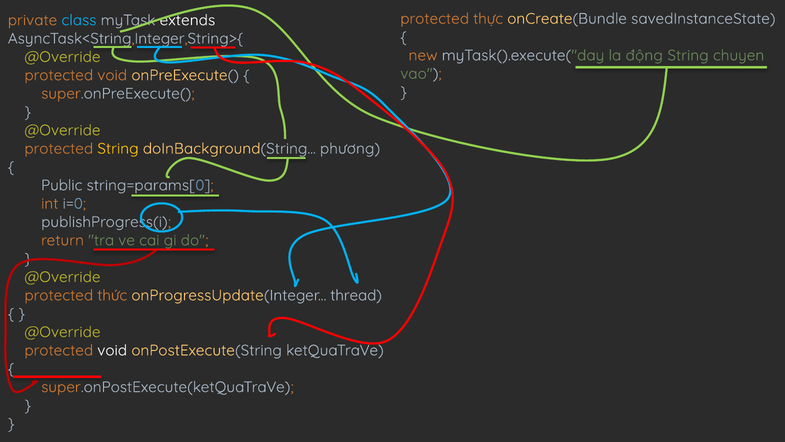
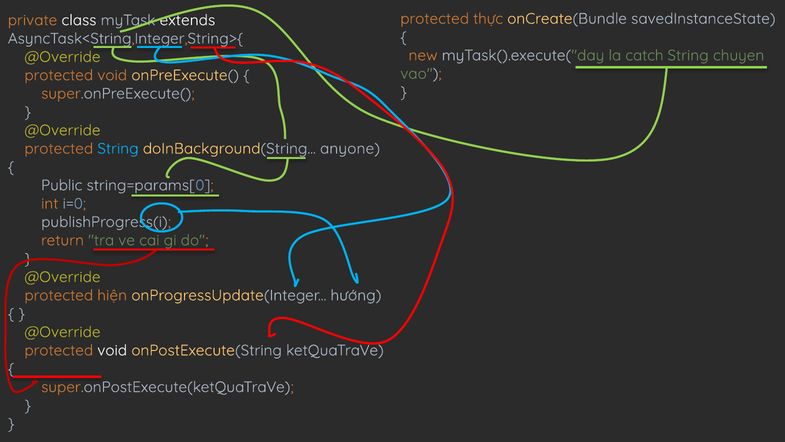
class colour: light blue -> white (79, 20)
động: động -> catch (644, 55)
String colour: yellow -> light blue (118, 148)
phương: phương -> anyone (350, 148)
thức: thức -> hiện (112, 295)
thread: thread -> hướng (356, 295)
